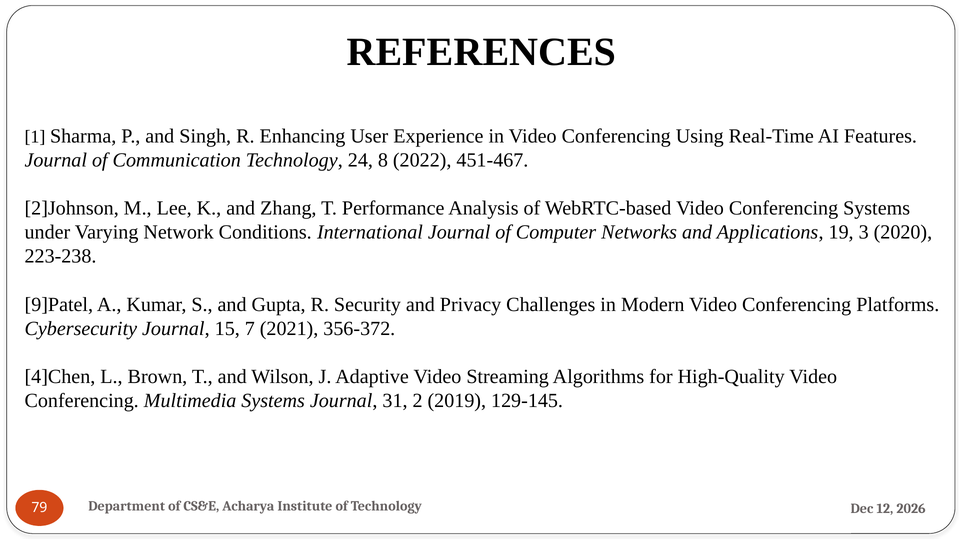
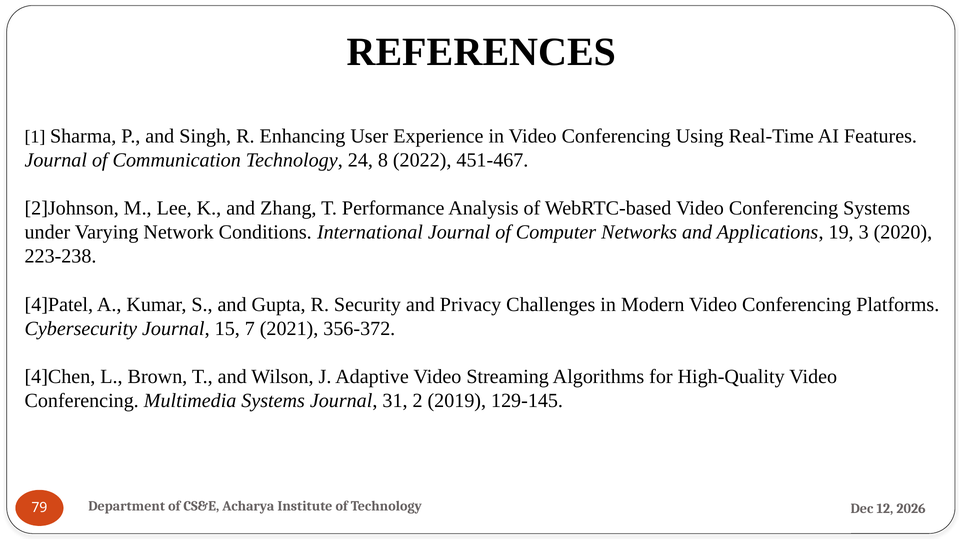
9]Patel: 9]Patel -> 4]Patel (59, 305)
